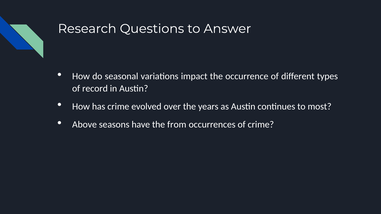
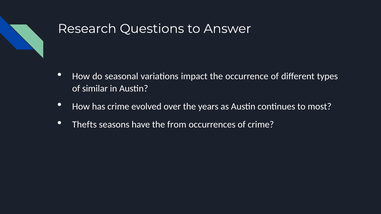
record: record -> similar (95, 89)
Above: Above -> Thefts (84, 125)
